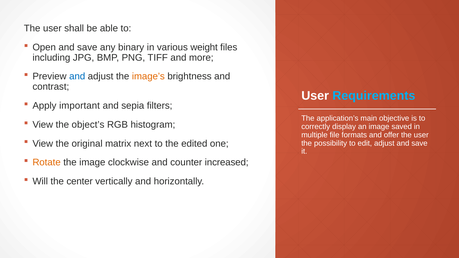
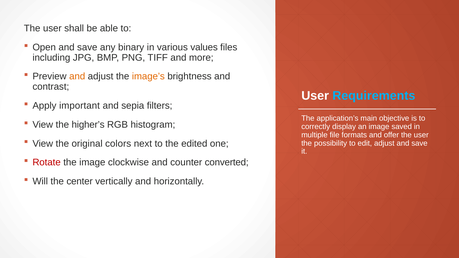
weight: weight -> values (204, 47)
and colour: blue -> orange (77, 77)
object’s: object’s -> higher’s (88, 125)
matrix: matrix -> colors (118, 144)
Rotate colour: orange -> red (47, 163)
increased: increased -> converted (227, 163)
